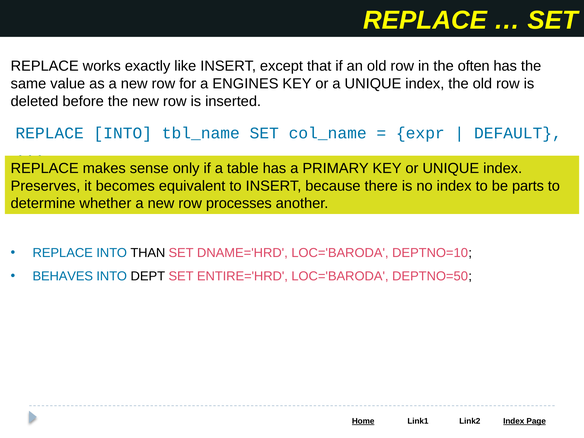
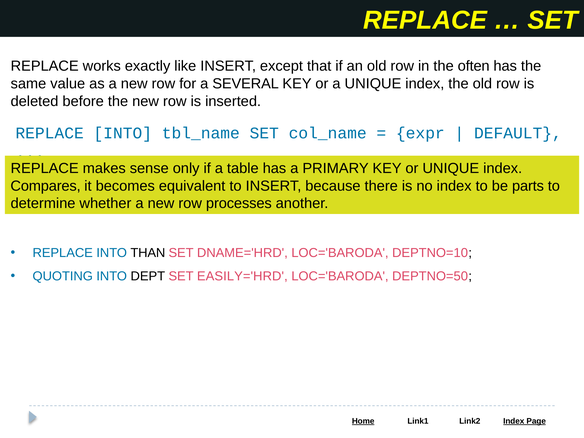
ENGINES: ENGINES -> SEVERAL (246, 84)
Preserves: Preserves -> Compares (46, 186)
BEHAVES: BEHAVES -> QUOTING (63, 276)
ENTIRE='HRD: ENTIRE='HRD -> EASILY='HRD (242, 276)
